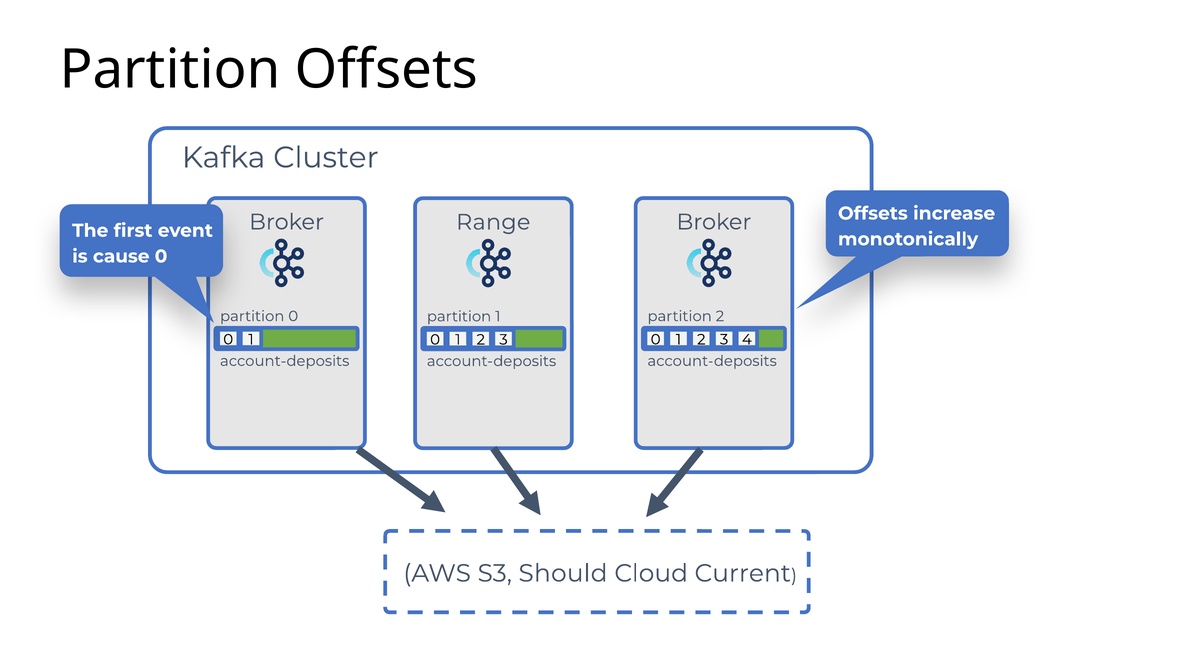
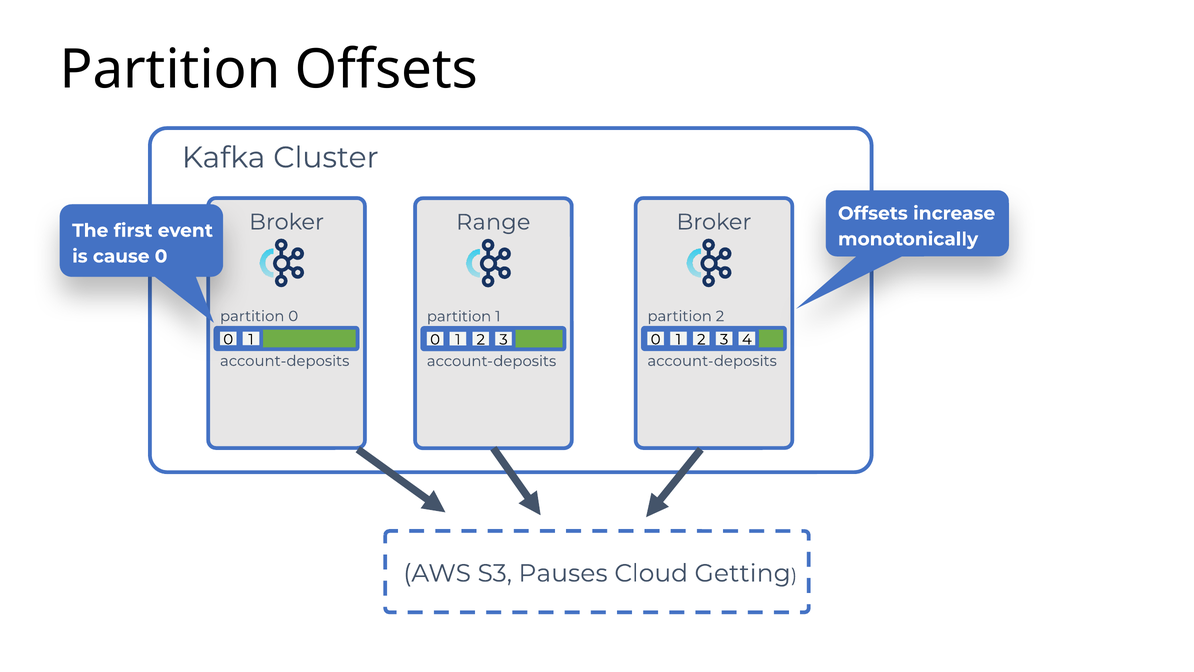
Should: Should -> Pauses (563, 573)
Current: Current -> Getting (743, 573)
